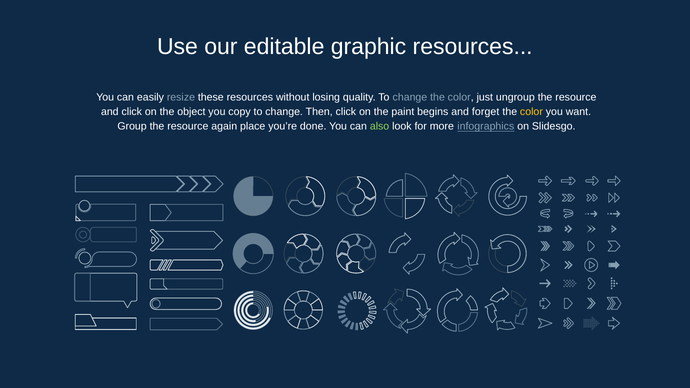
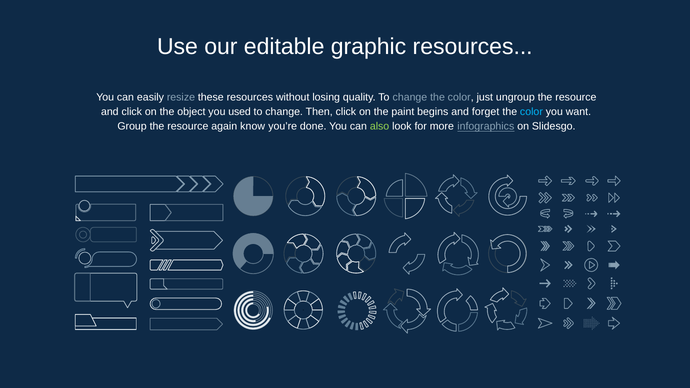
copy: copy -> used (240, 112)
color colour: yellow -> light blue (531, 112)
place: place -> know (253, 127)
